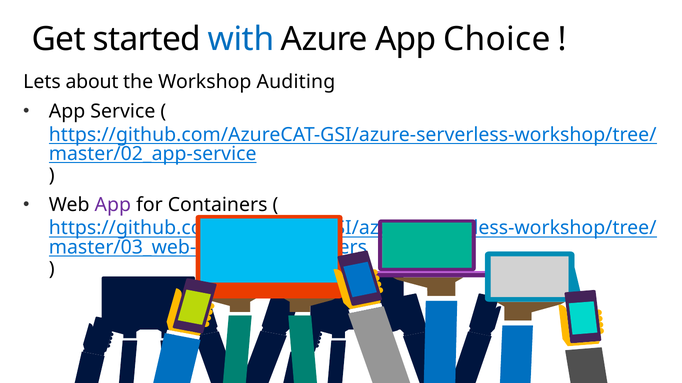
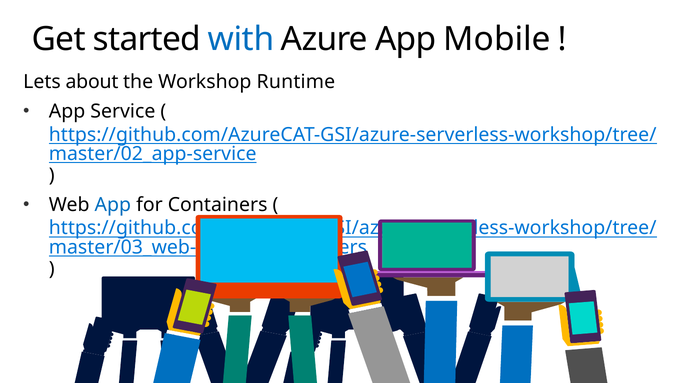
Choice: Choice -> Mobile (497, 39)
Auditing: Auditing -> Runtime (296, 82)
App colour: purple -> blue (113, 205)
